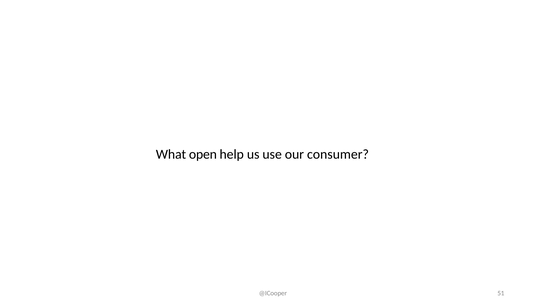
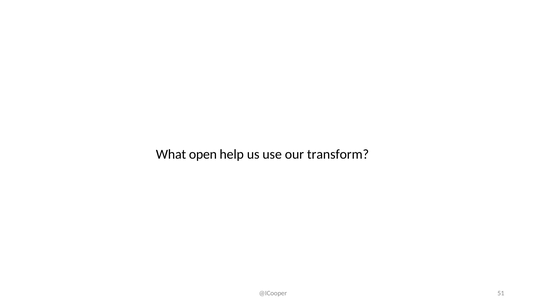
consumer: consumer -> transform (338, 154)
